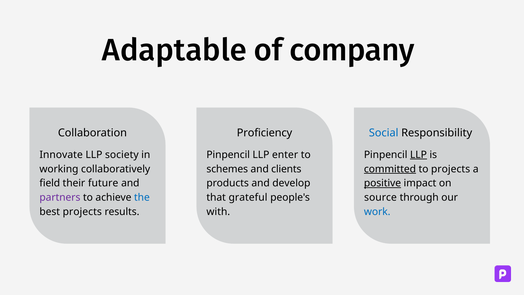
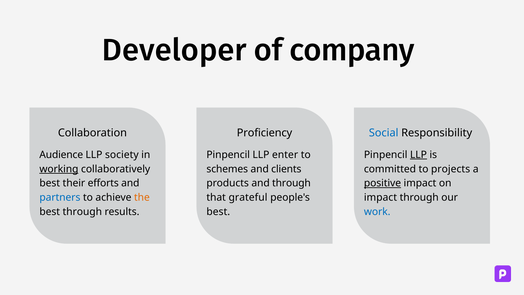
Adaptable: Adaptable -> Developer (174, 50)
Innovate: Innovate -> Audience (61, 155)
working underline: none -> present (59, 169)
committed underline: present -> none (390, 169)
field: field -> best (50, 183)
future: future -> efforts (103, 183)
and develop: develop -> through (291, 183)
partners colour: purple -> blue (60, 197)
the colour: blue -> orange (142, 197)
source: source -> impact (380, 197)
best projects: projects -> through (82, 212)
with: with -> best (218, 212)
